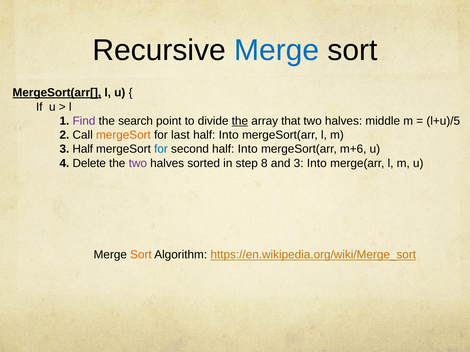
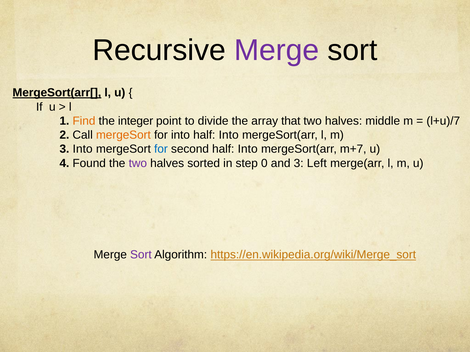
Merge colour: blue -> purple (277, 50)
Find colour: purple -> orange (84, 121)
search: search -> integer (136, 121)
the underline: present -> none (240, 121)
l+u)/5: l+u)/5 -> l+u)/7 (443, 121)
for last: last -> into (180, 135)
3 Half: Half -> Into (83, 149)
m+6: m+6 -> m+7 (353, 149)
Delete: Delete -> Found (89, 163)
8: 8 -> 0 (264, 163)
3 Into: Into -> Left (317, 163)
Sort colour: orange -> purple (141, 255)
